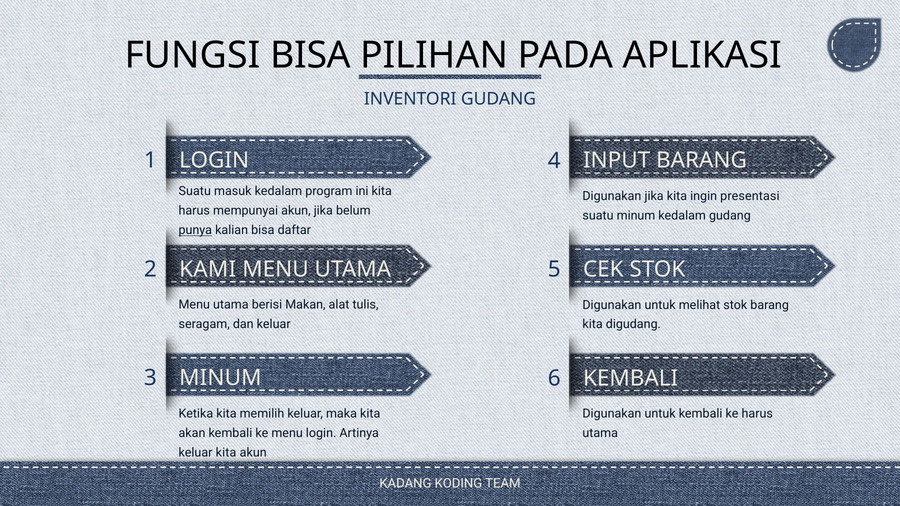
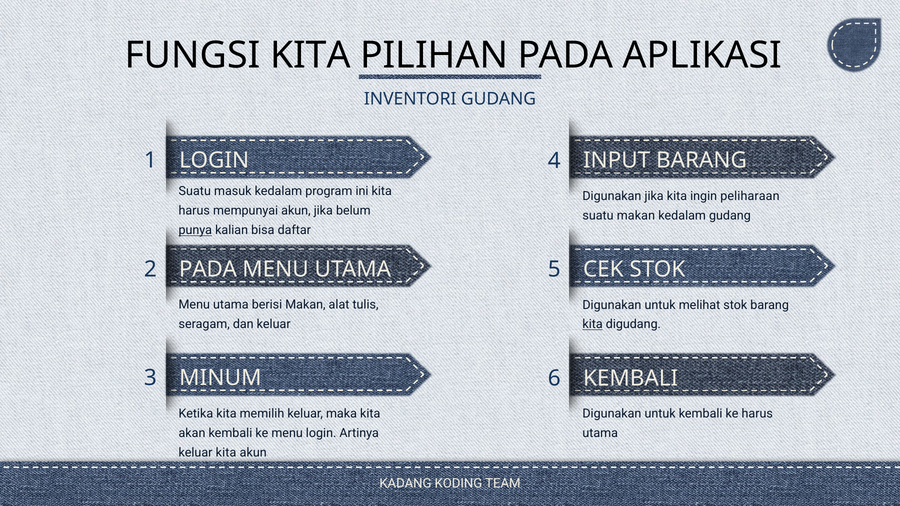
FUNGSI BISA: BISA -> KITA (310, 55)
presentasi: presentasi -> peliharaan (750, 196)
suatu minum: minum -> makan (636, 216)
KAMI: KAMI -> PADA (208, 269)
kita underline: none -> present (593, 324)
